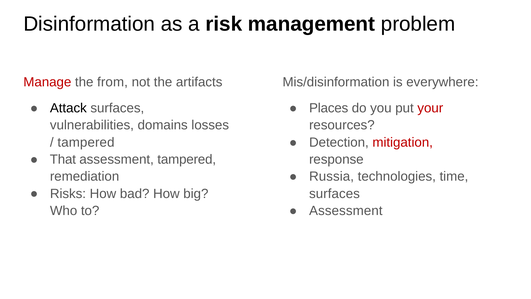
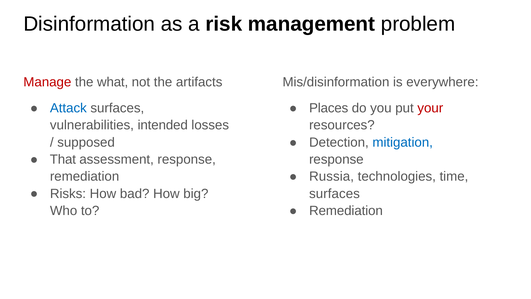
from: from -> what (113, 82)
Attack colour: black -> blue (68, 108)
domains: domains -> intended (163, 125)
tampered: tampered -> supposed (86, 142)
mitigation colour: red -> blue (403, 142)
assessment tampered: tampered -> response (187, 159)
Assessment: Assessment -> Remediation (346, 211)
